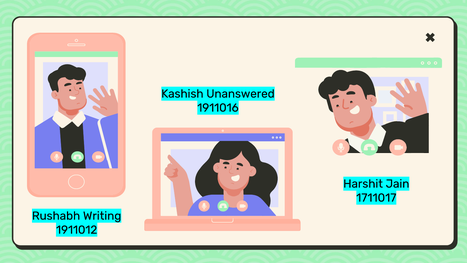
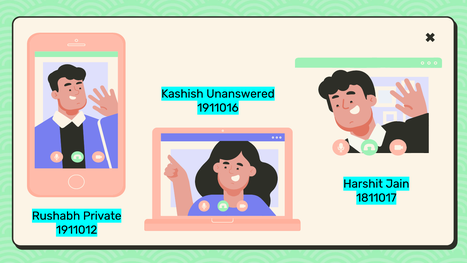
1711017: 1711017 -> 1811017 (376, 198)
Writing: Writing -> Private (102, 216)
